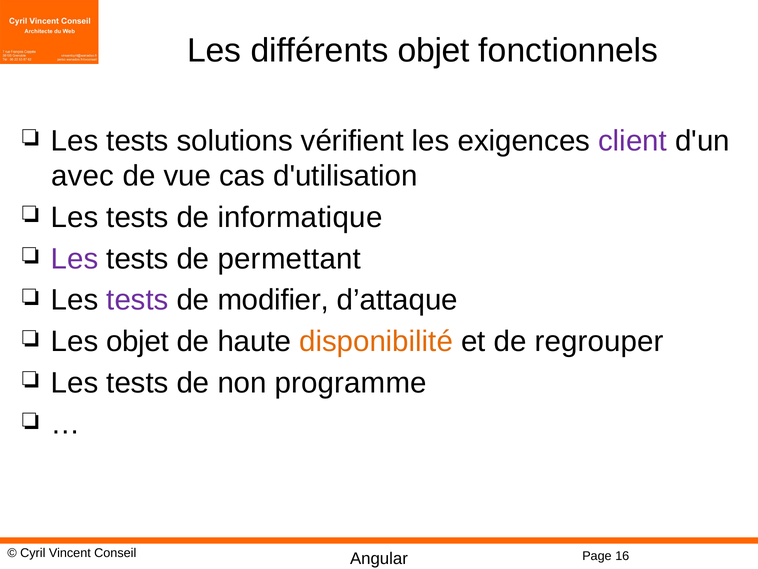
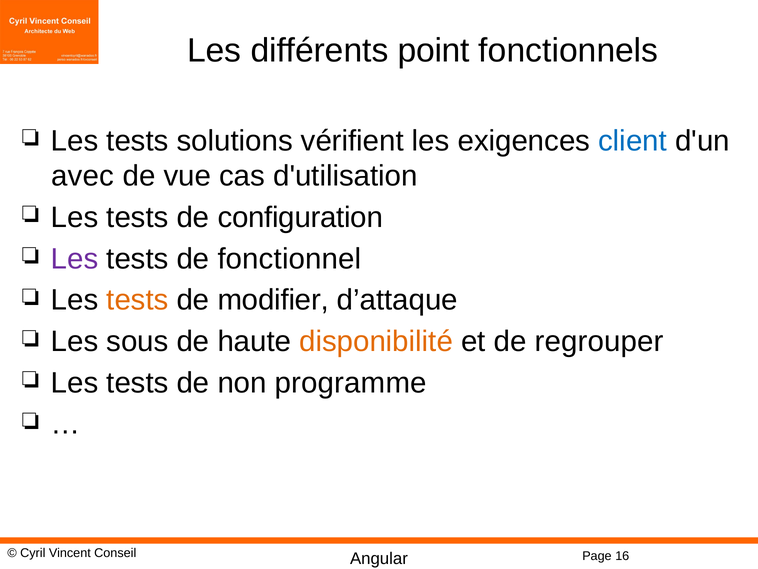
différents objet: objet -> point (434, 51)
client colour: purple -> blue (633, 141)
informatique: informatique -> configuration (300, 217)
permettant: permettant -> fonctionnel (289, 259)
tests colour: purple -> orange (137, 300)
Les objet: objet -> sous (138, 341)
